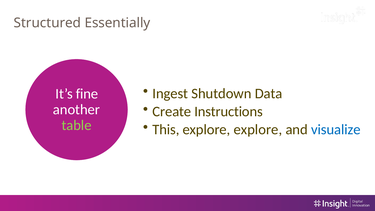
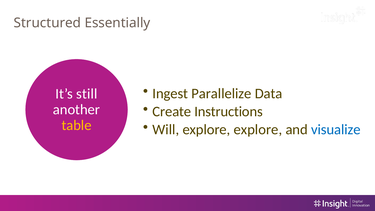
Shutdown: Shutdown -> Parallelize (221, 94)
fine: fine -> still (87, 94)
table colour: light green -> yellow (77, 125)
This: This -> Will (166, 129)
